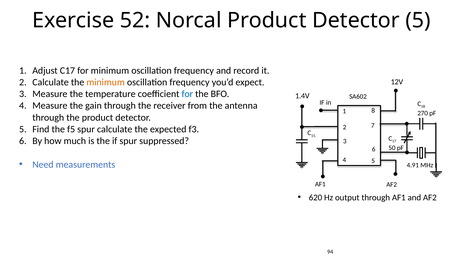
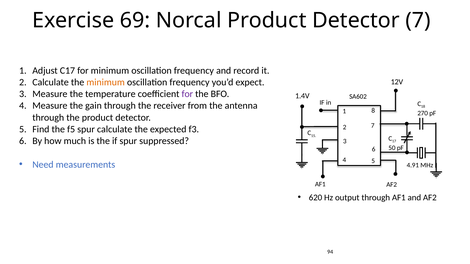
52: 52 -> 69 (135, 20)
Norcal Product Detector 5: 5 -> 7 (418, 20)
for colour: blue -> purple (187, 94)
